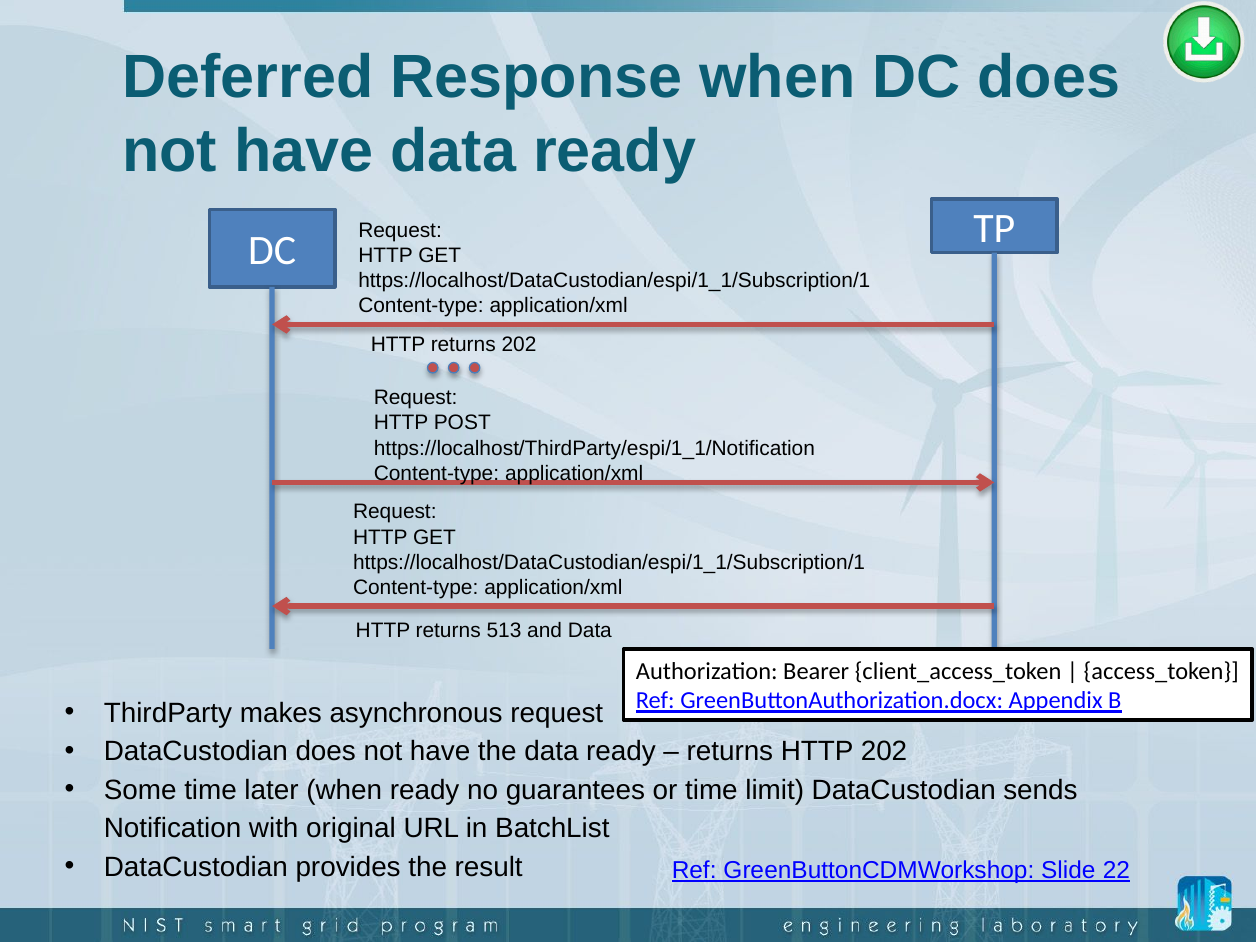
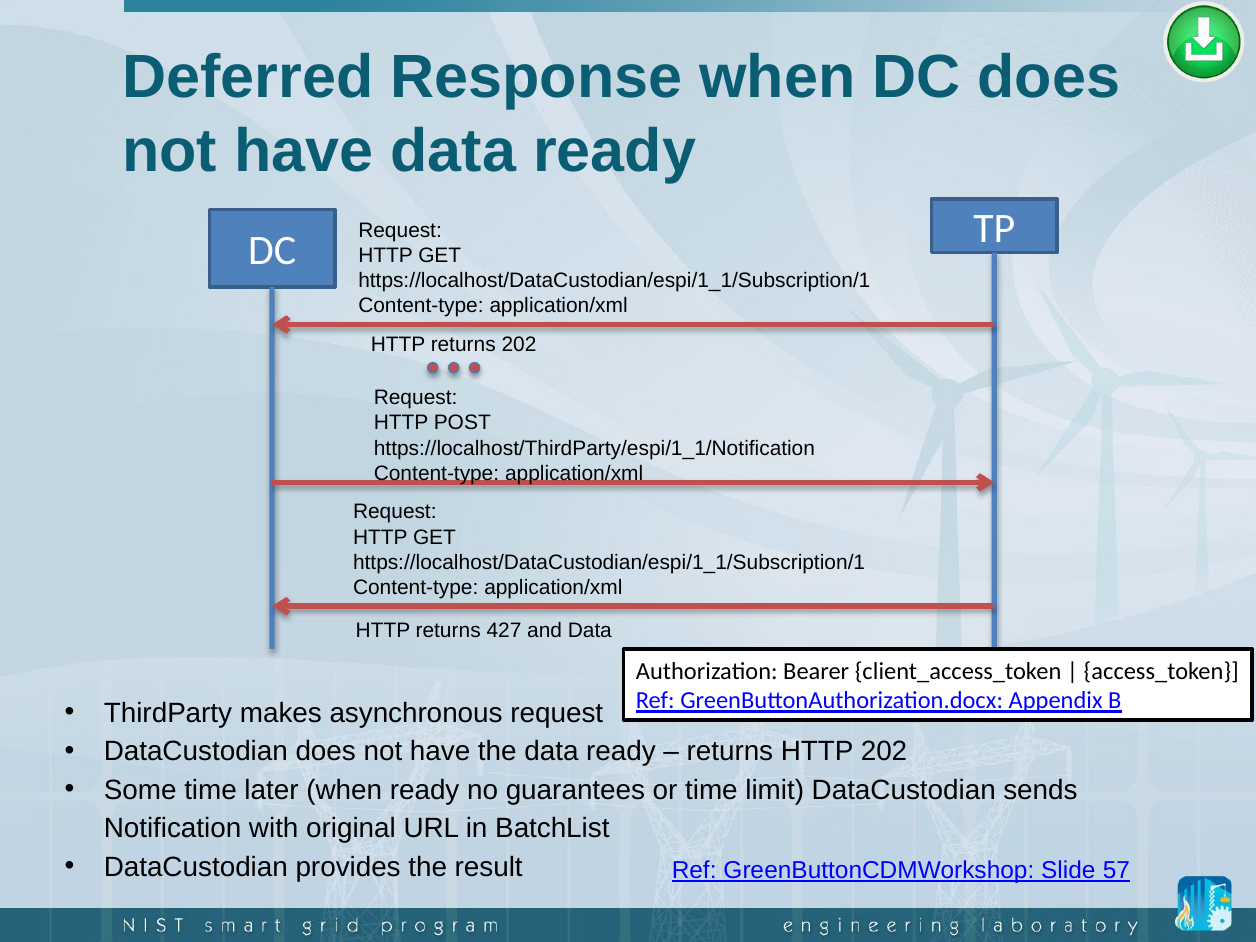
513: 513 -> 427 (504, 631)
22: 22 -> 57 (1116, 870)
